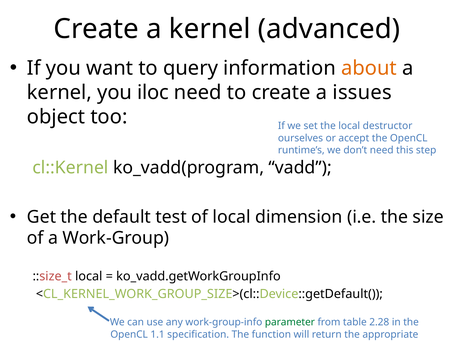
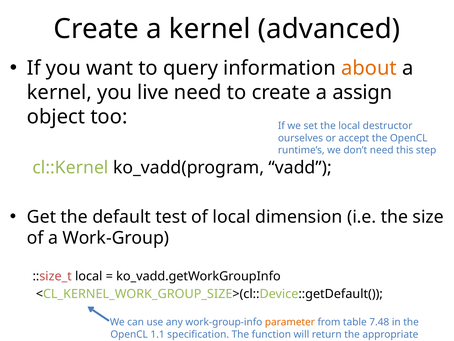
iloc: iloc -> live (153, 92)
issues: issues -> assign (362, 92)
parameter colour: green -> orange (290, 322)
2.28: 2.28 -> 7.48 (379, 322)
